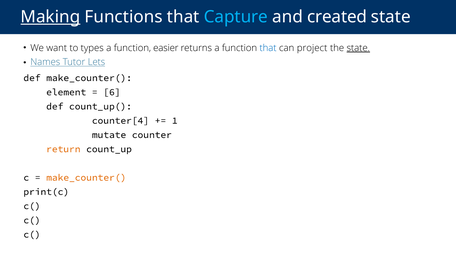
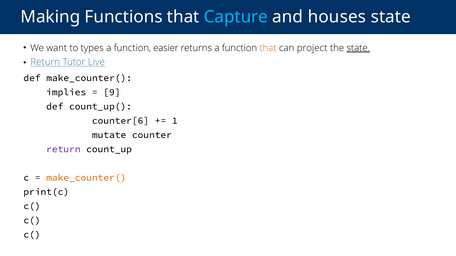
Making underline: present -> none (50, 17)
created: created -> houses (337, 17)
that colour: blue -> orange (268, 48)
Names: Names -> Return (45, 62)
Lets: Lets -> Live (96, 62)
element: element -> implies (66, 92)
6: 6 -> 9 (112, 92)
counter[4: counter[4 -> counter[6 (120, 121)
return colour: orange -> purple (63, 149)
